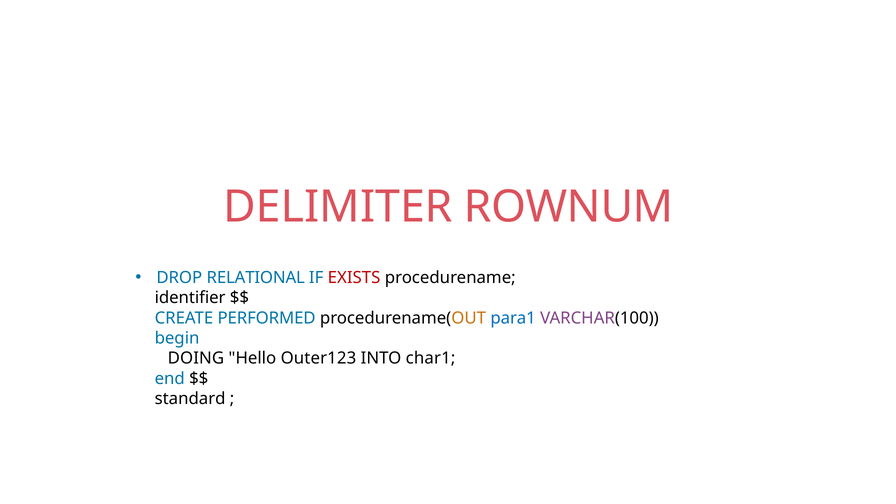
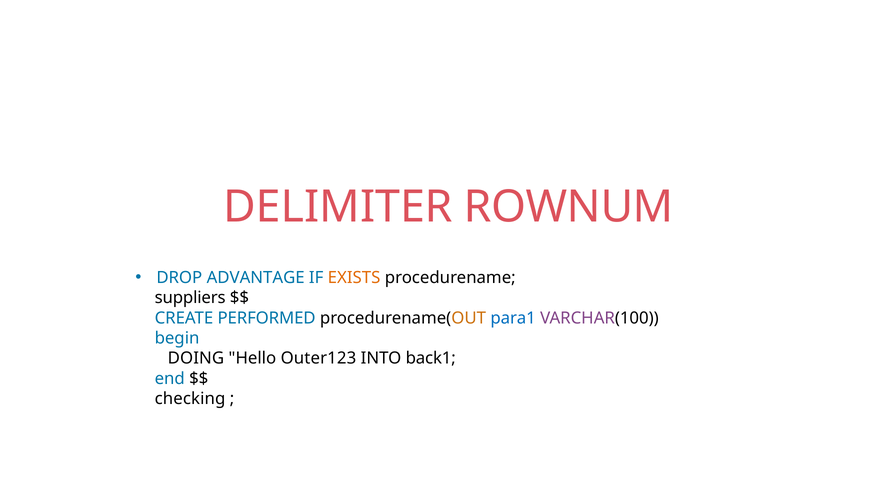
RELATIONAL: RELATIONAL -> ADVANTAGE (256, 278)
EXISTS colour: red -> orange (354, 278)
identifier: identifier -> suppliers (190, 298)
char1: char1 -> back1 (431, 358)
standard: standard -> checking (190, 399)
